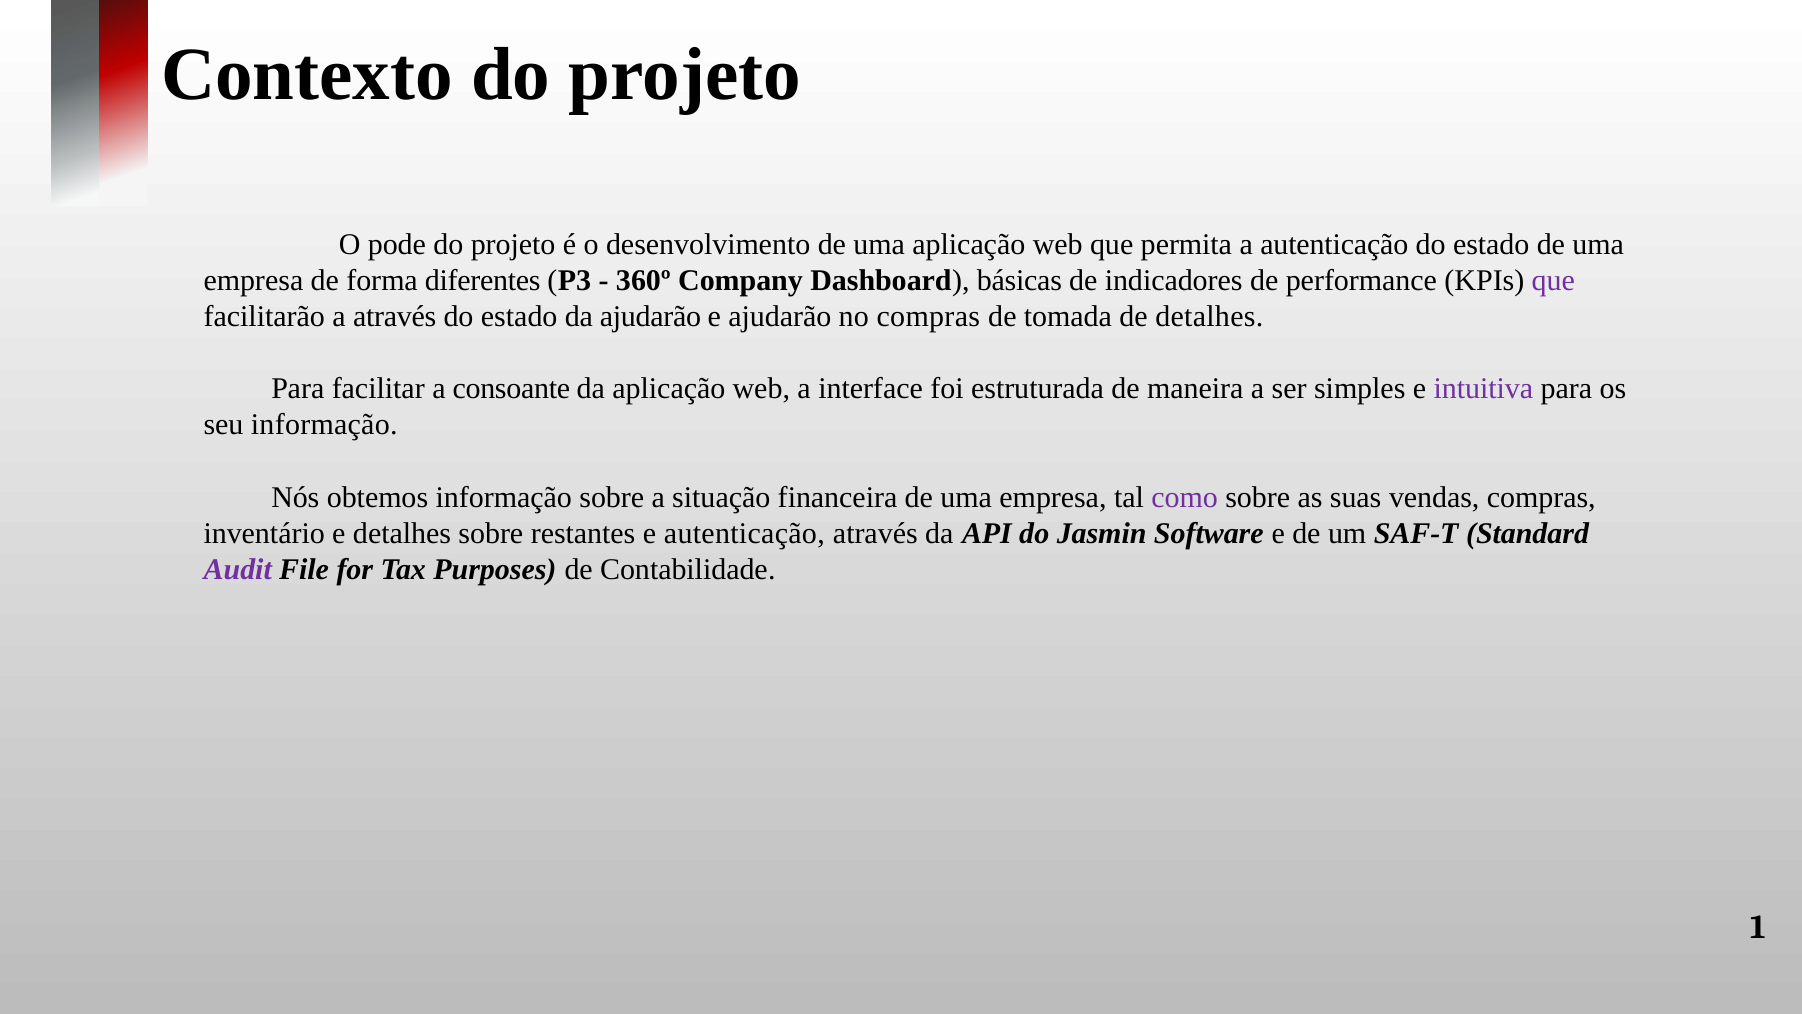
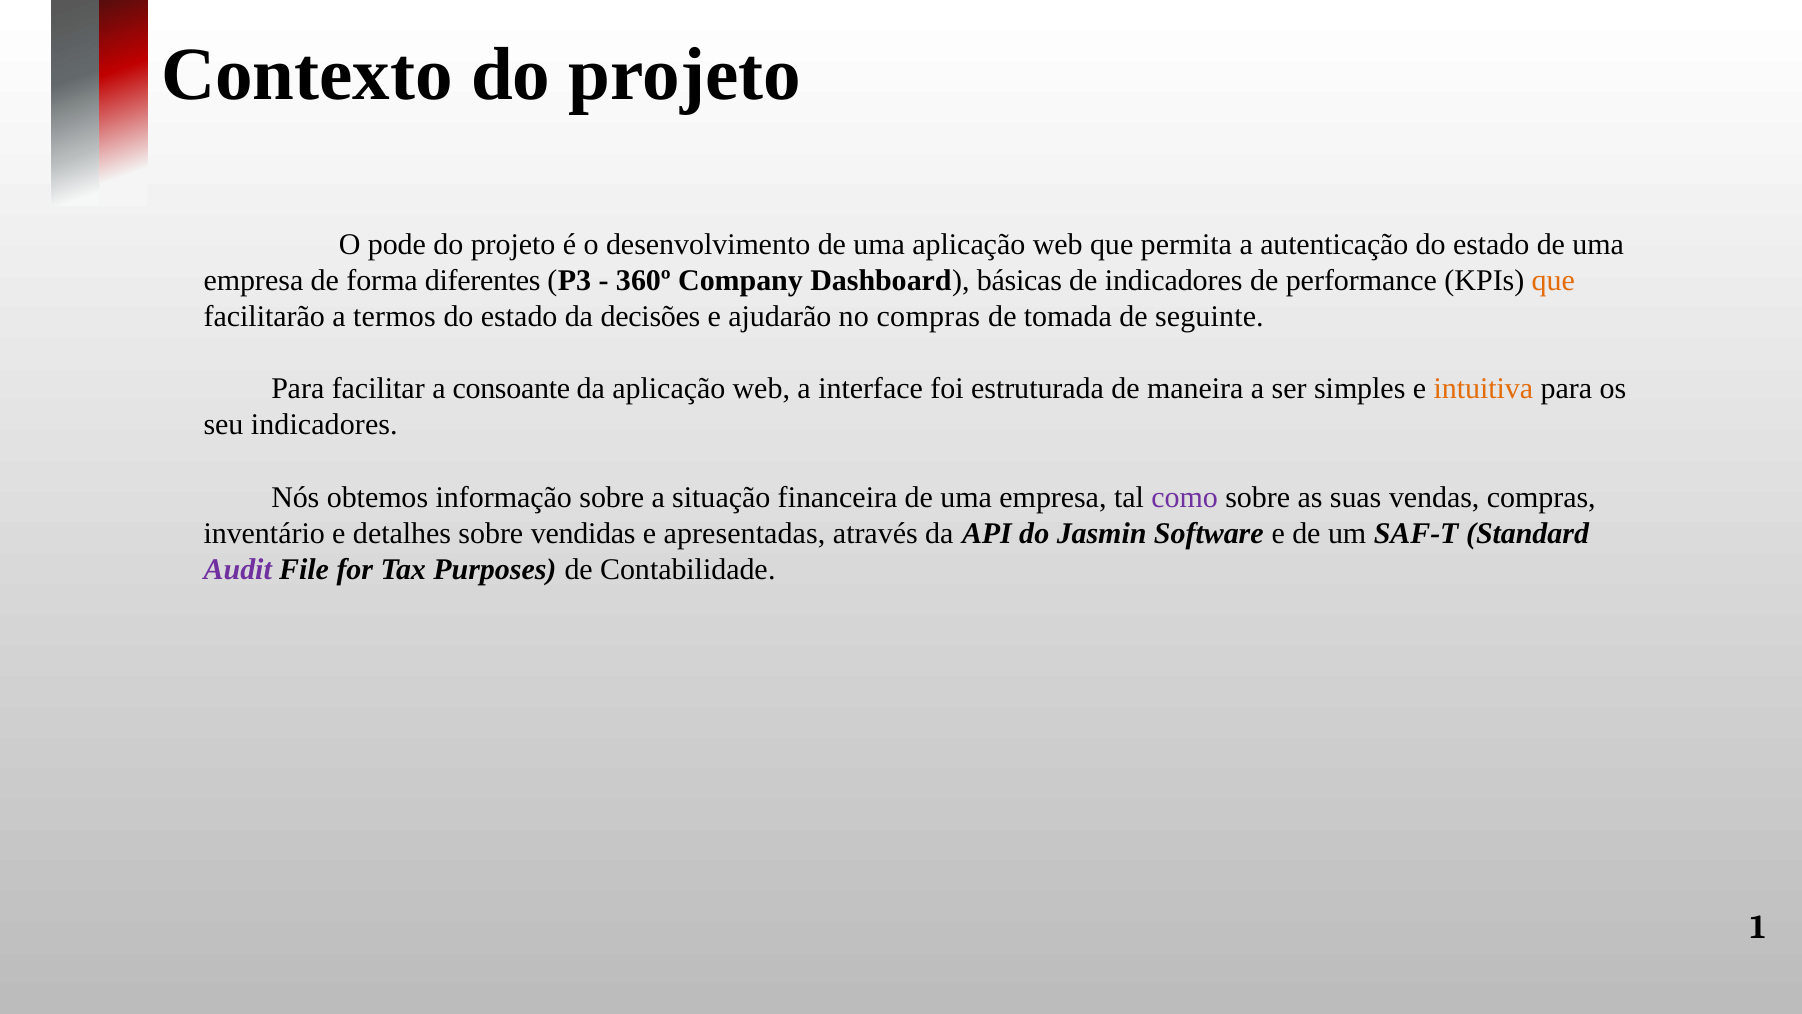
que colour: purple -> orange (1553, 281)
a através: através -> termos (394, 317)
da ajudarão: ajudarão -> decisões (650, 317)
de detalhes: detalhes -> seguinte (1209, 317)
intuitiva colour: purple -> orange (1483, 389)
seu informação: informação -> indicadores (324, 425)
restantes: restantes -> vendidas (583, 533)
e autenticação: autenticação -> apresentadas (744, 533)
